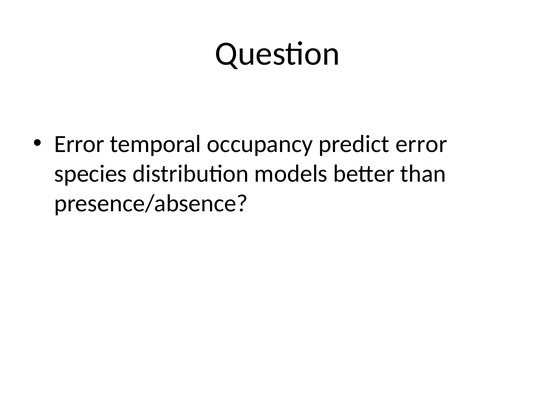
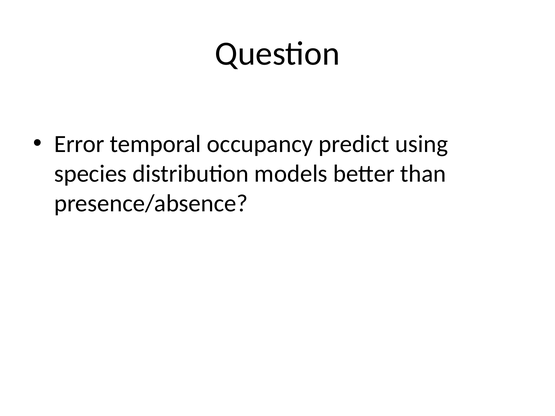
predict error: error -> using (421, 144)
